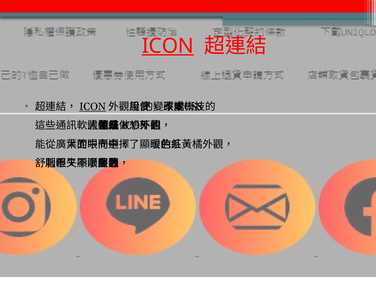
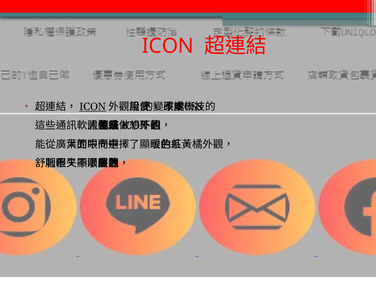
ICON underline: present -> none (168, 46)
